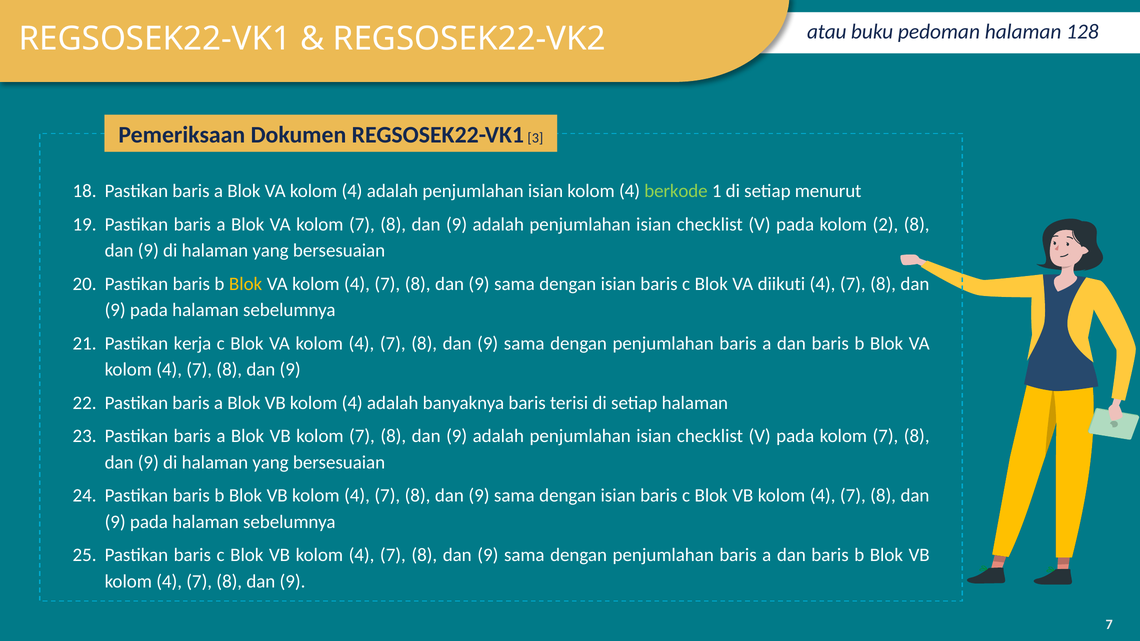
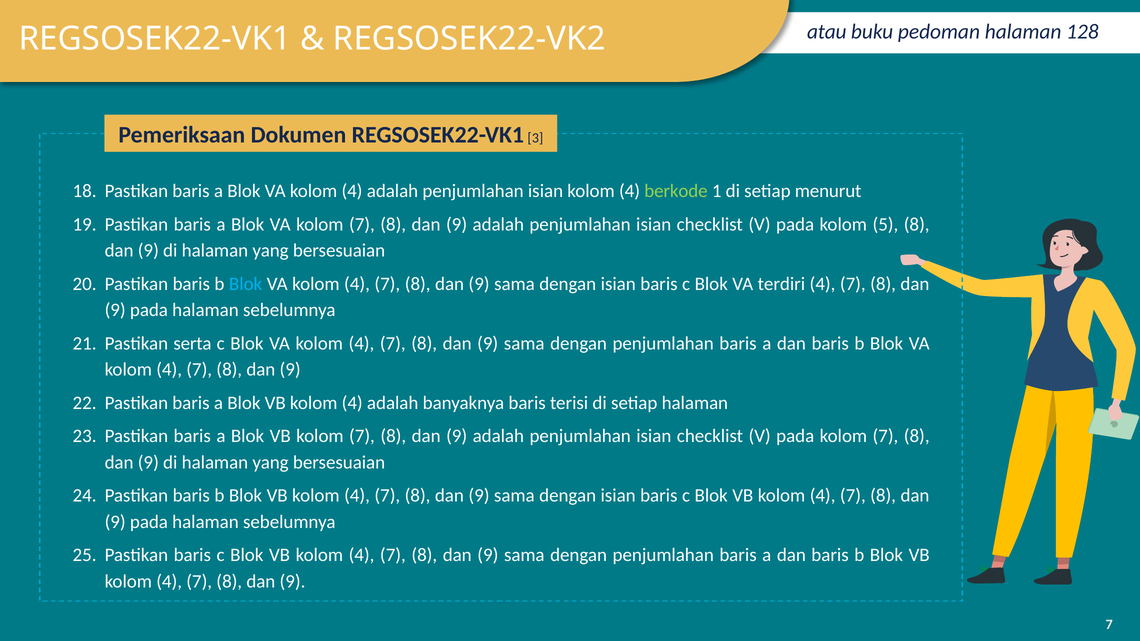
2: 2 -> 5 (885, 225)
Blok colour: yellow -> light blue (246, 284)
diikuti: diikuti -> terdiri (781, 284)
kerja: kerja -> serta (192, 344)
